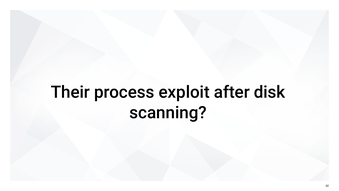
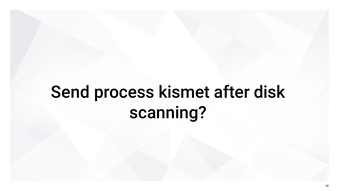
Their: Their -> Send (70, 92)
exploit: exploit -> kismet (184, 92)
